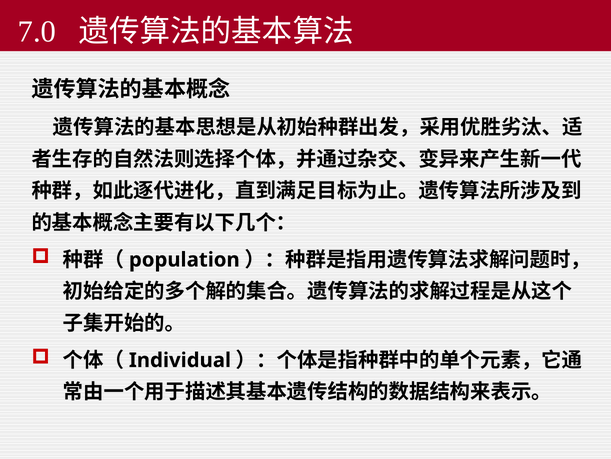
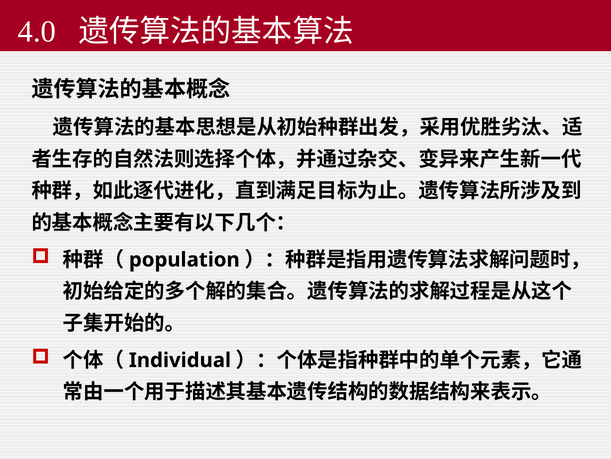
7.0: 7.0 -> 4.0 (37, 32)
